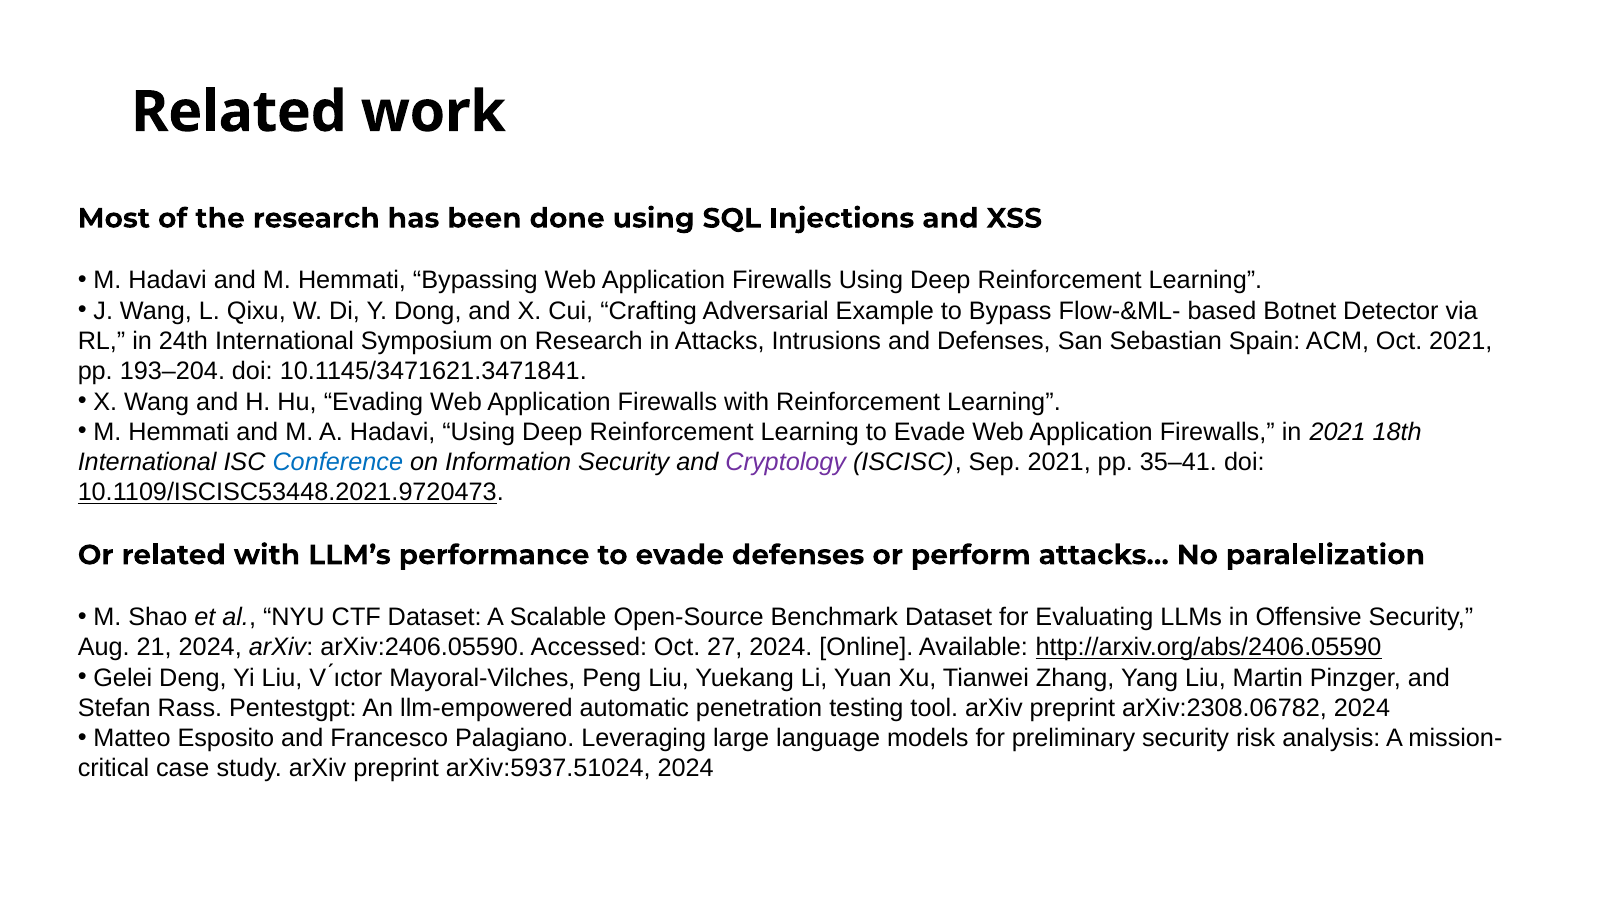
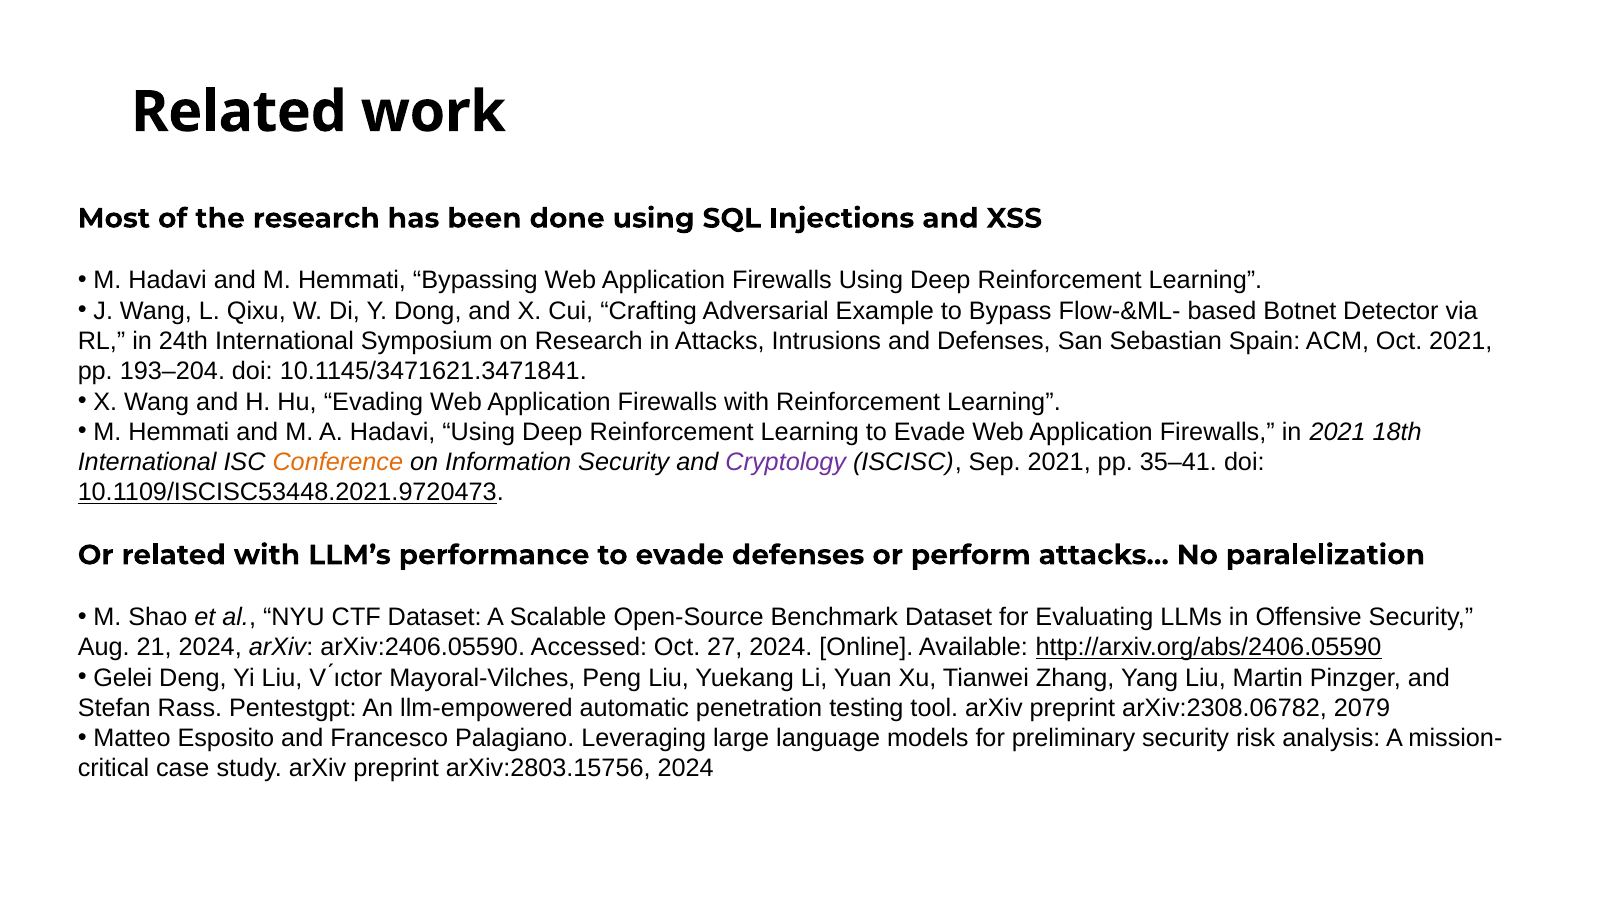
Conference colour: blue -> orange (338, 462)
arXiv:2308.06782 2024: 2024 -> 2079 (1362, 708)
arXiv:5937.51024: arXiv:5937.51024 -> arXiv:2803.15756 (548, 769)
